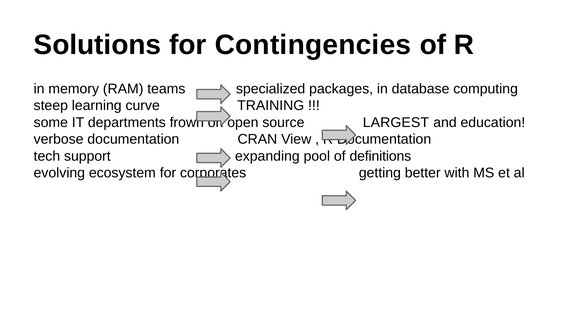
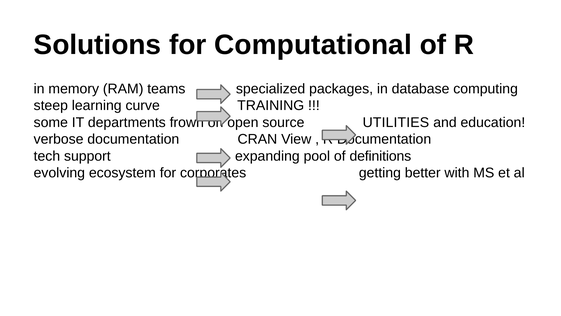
Contingencies: Contingencies -> Computational (313, 45)
LARGEST: LARGEST -> UTILITIES (396, 122)
